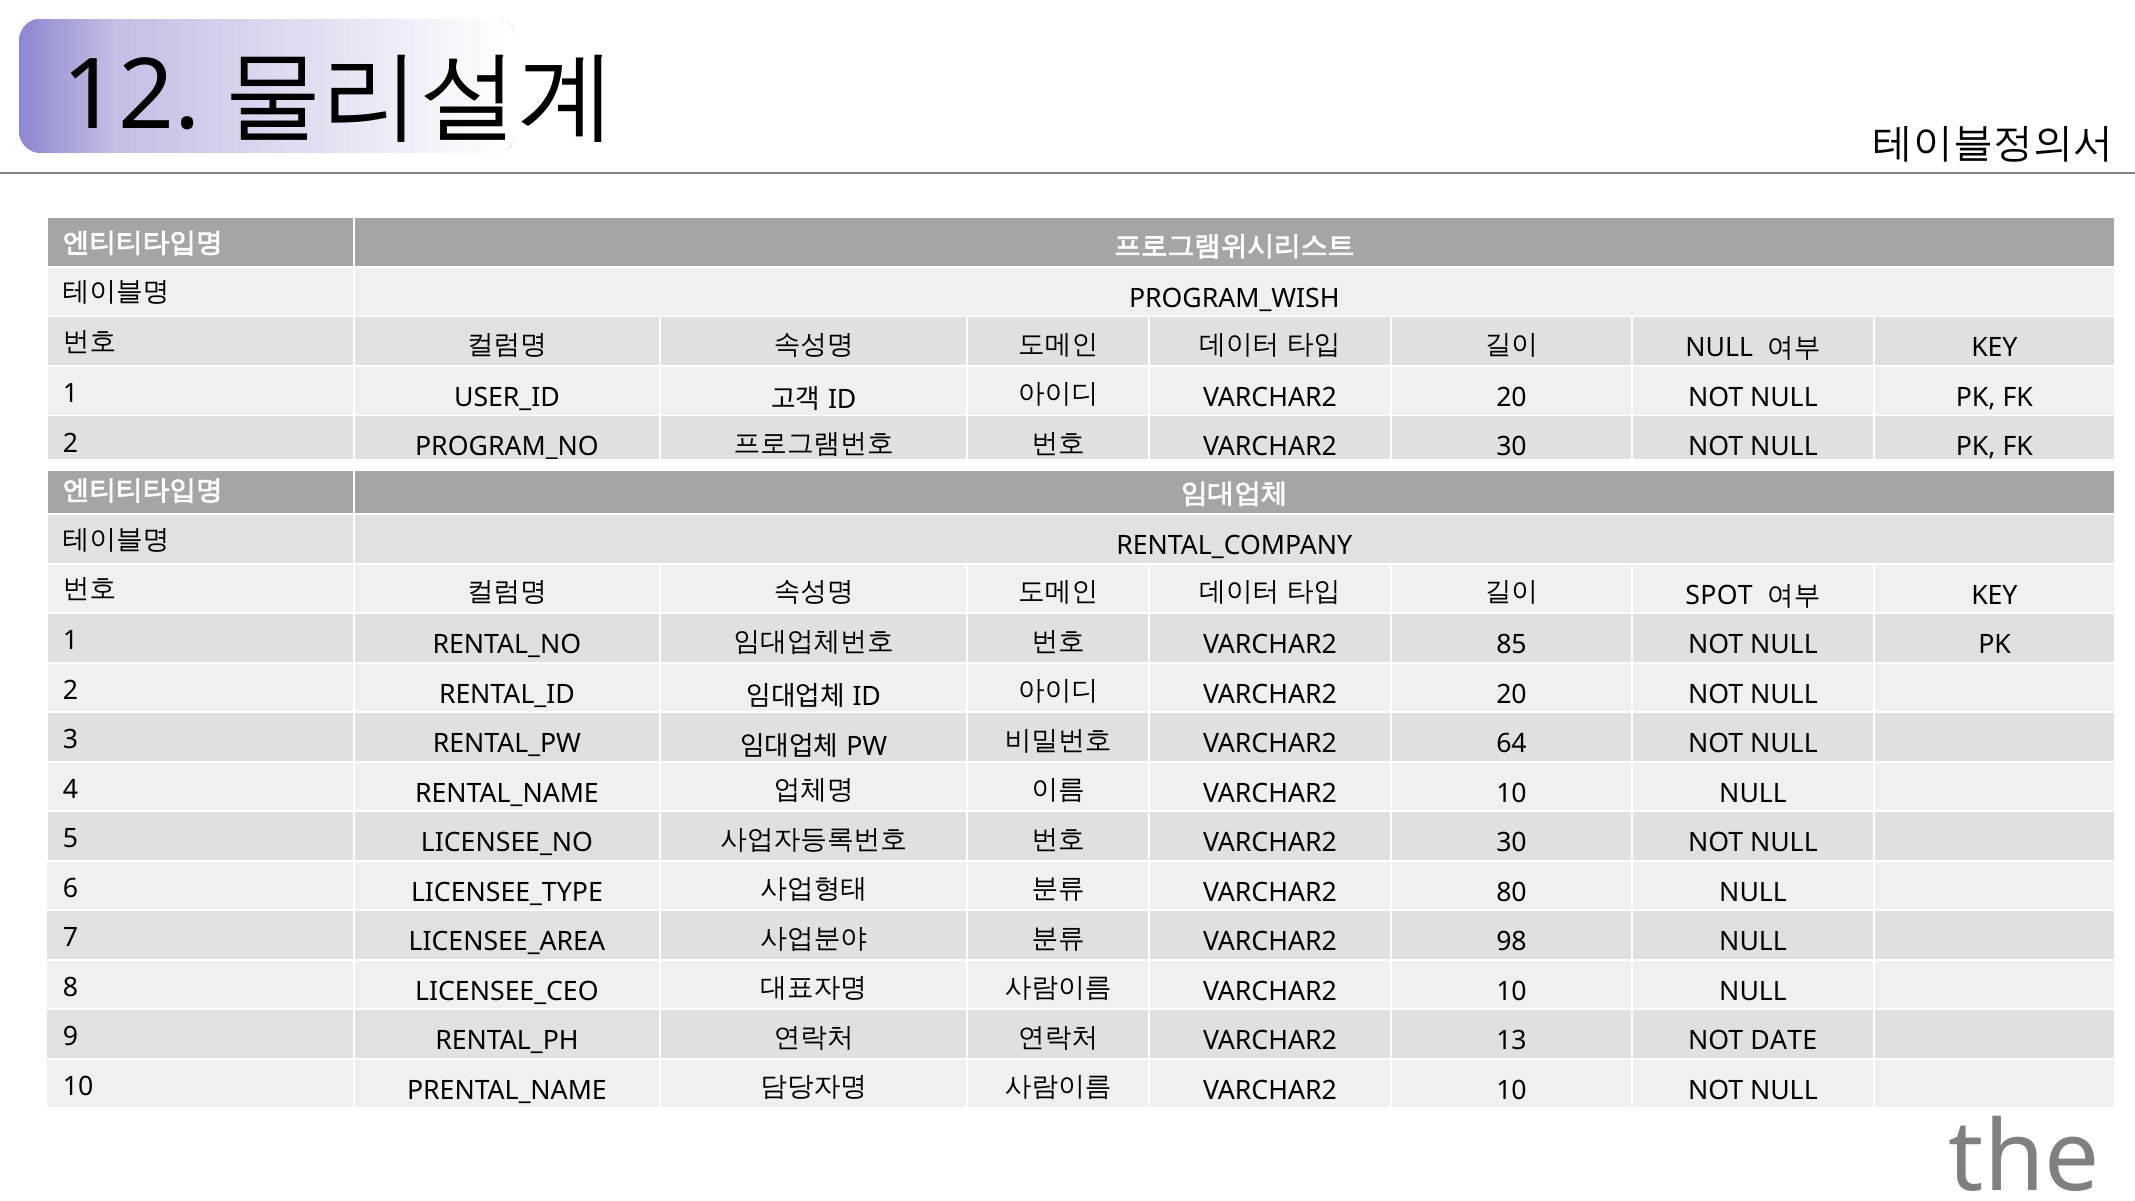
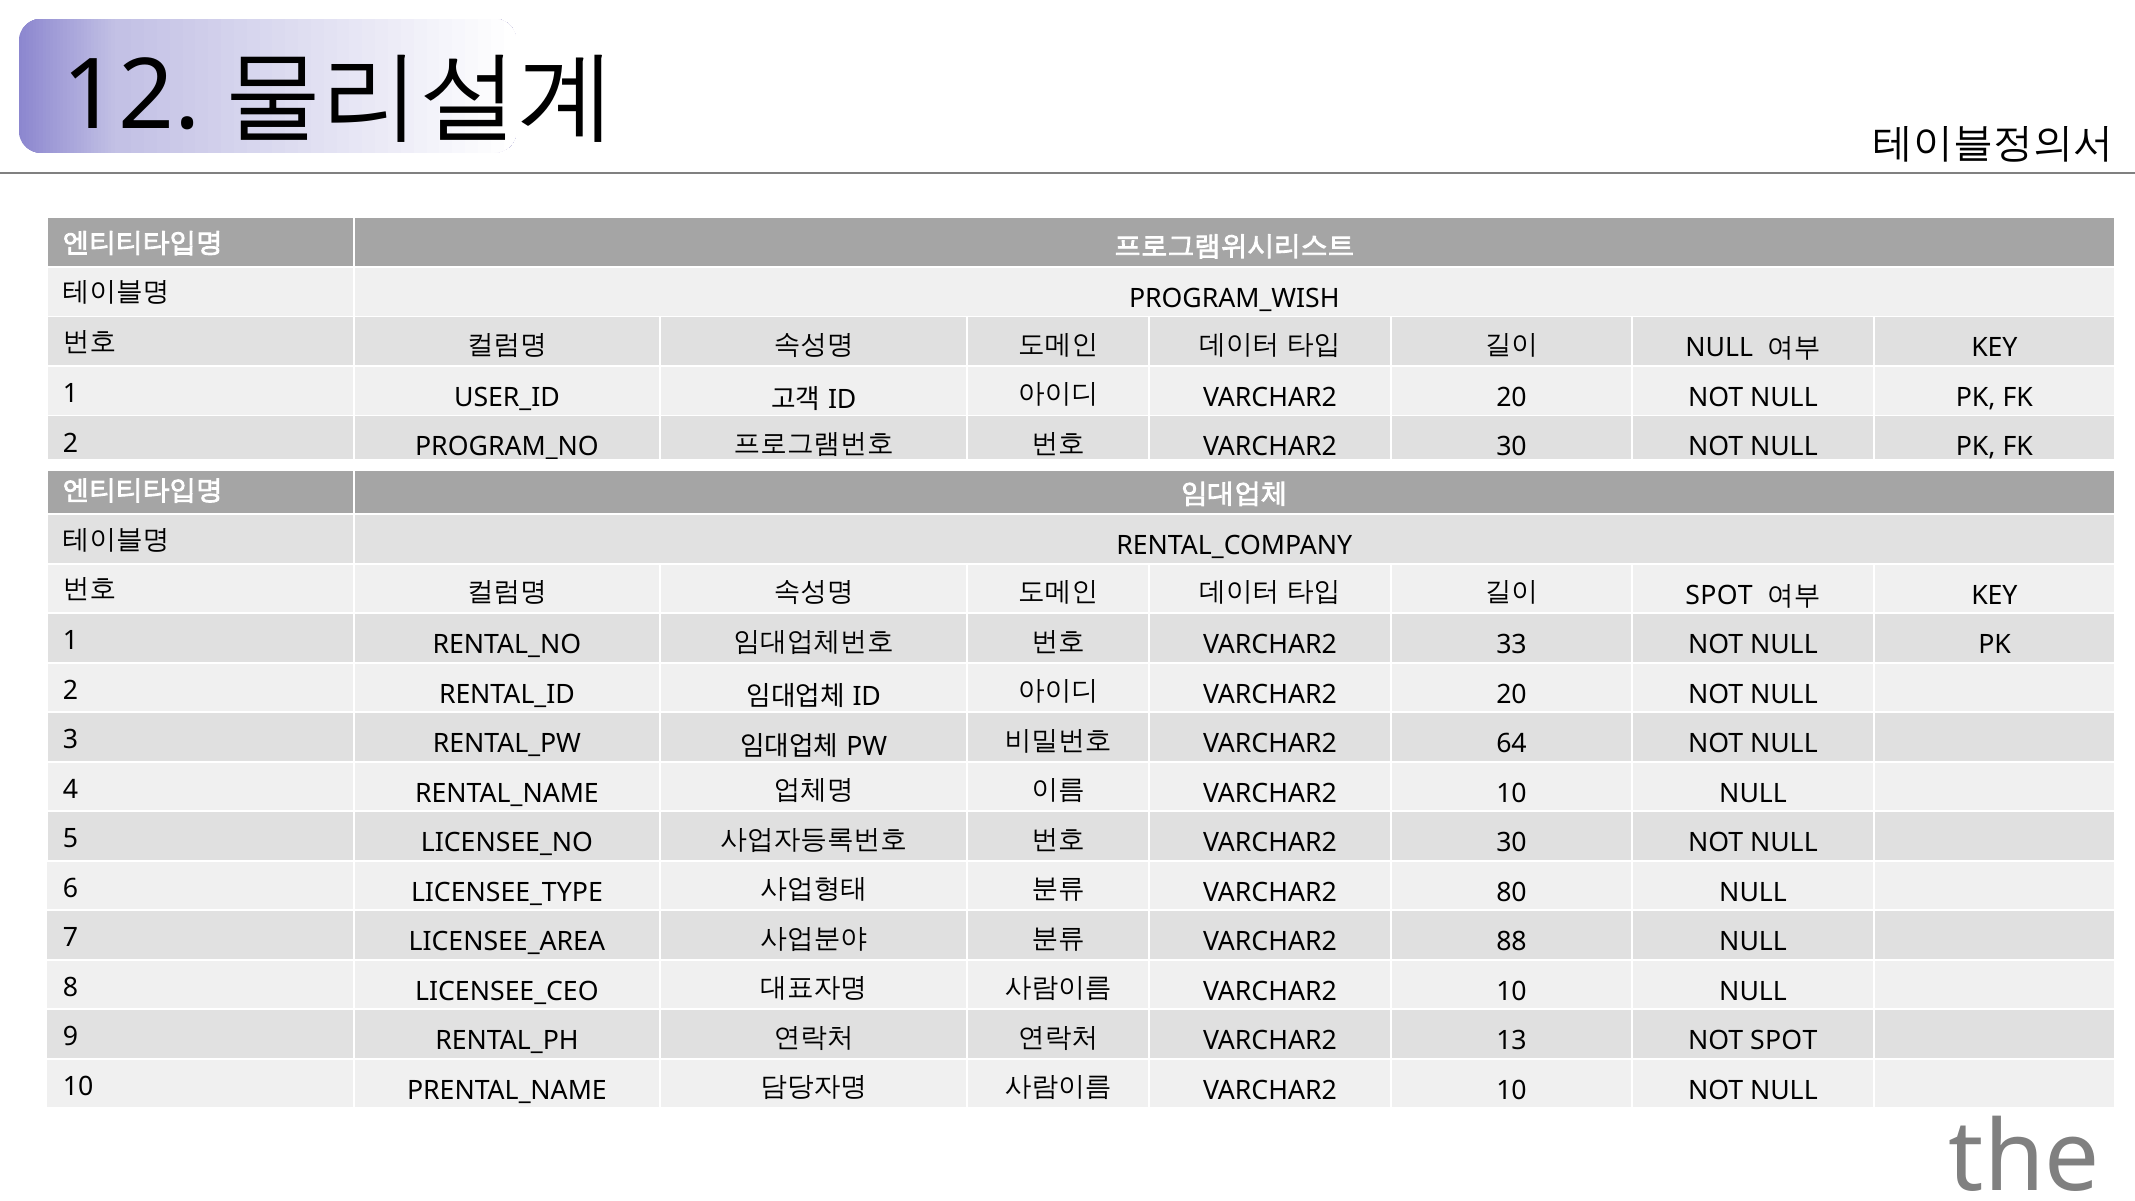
85: 85 -> 33 (1512, 645)
98: 98 -> 88 (1512, 942)
NOT DATE: DATE -> SPOT (1784, 1041)
